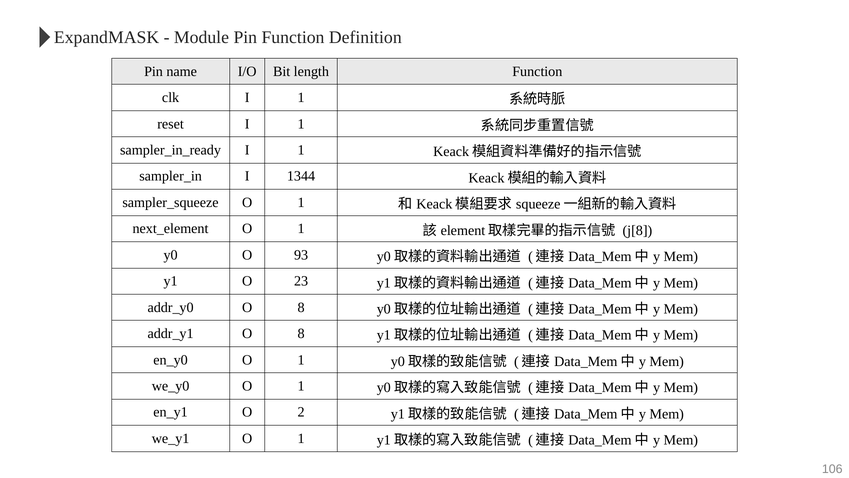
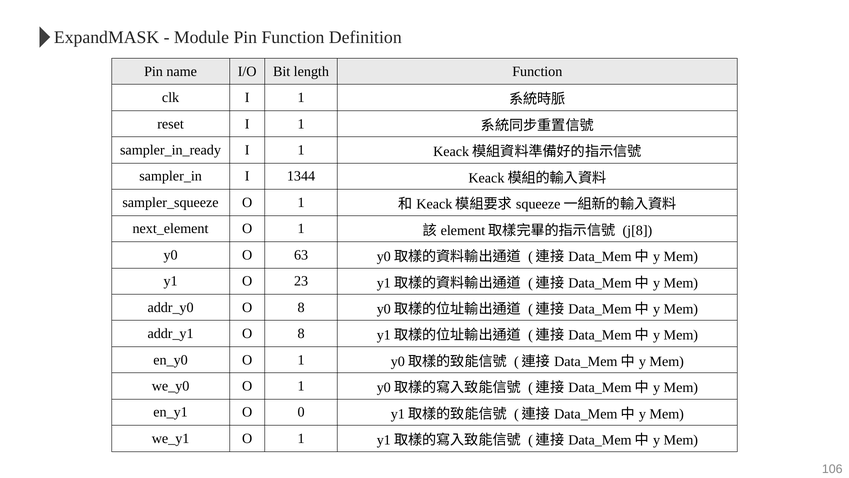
93: 93 -> 63 (301, 255)
2: 2 -> 0 (301, 412)
